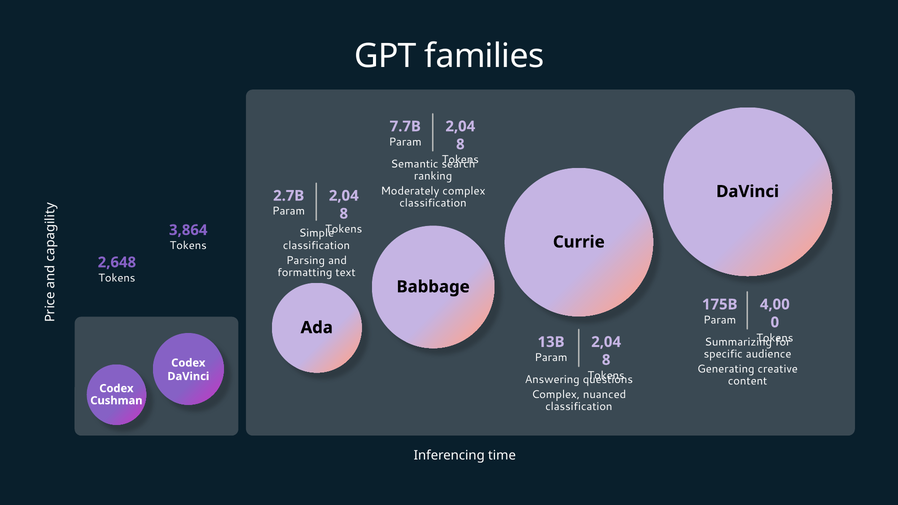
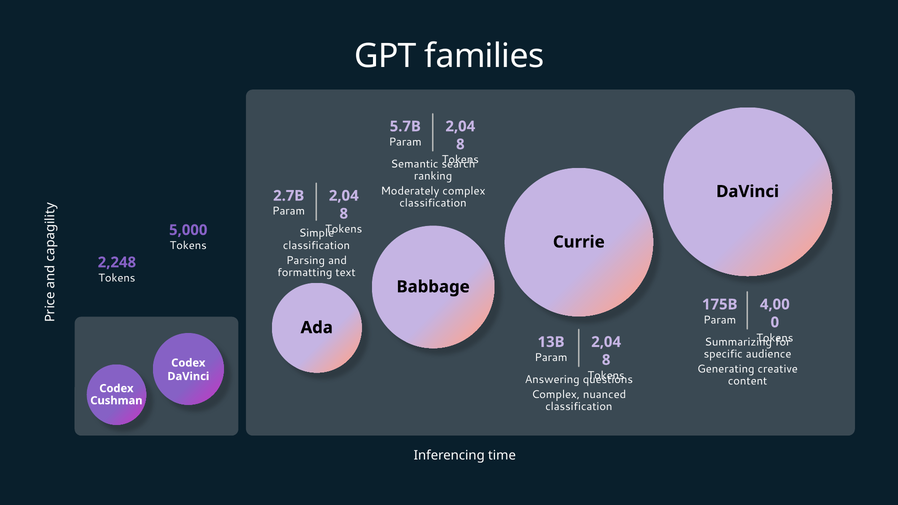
7.7B: 7.7B -> 5.7B (405, 126)
3,864: 3,864 -> 5,000 (188, 230)
2,648: 2,648 -> 2,248 (117, 262)
